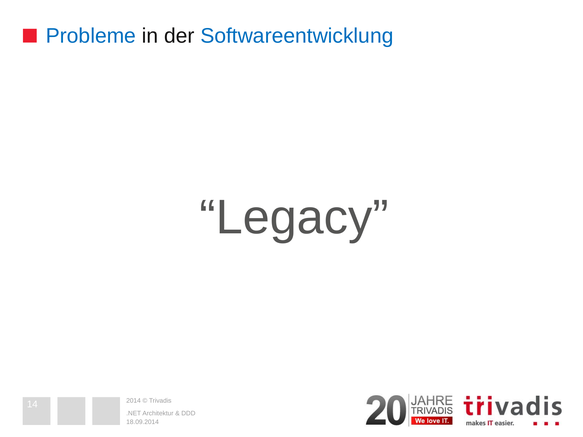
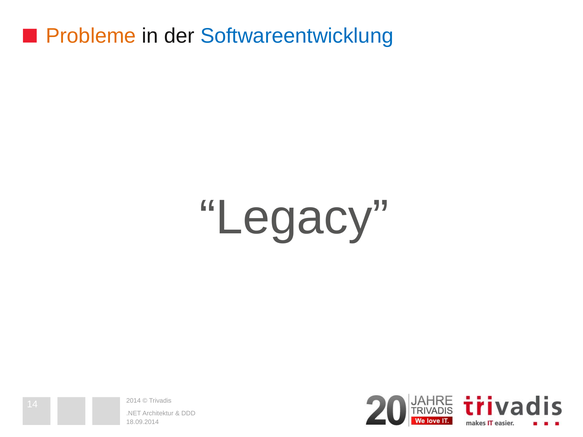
Probleme colour: blue -> orange (91, 36)
